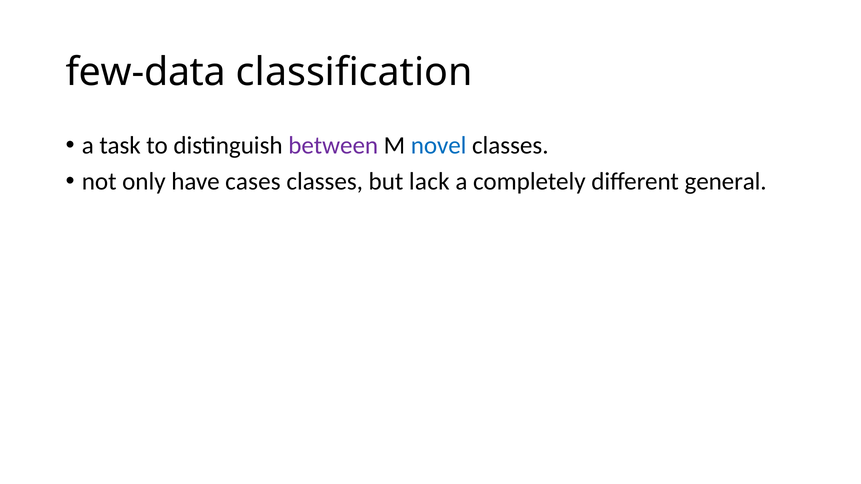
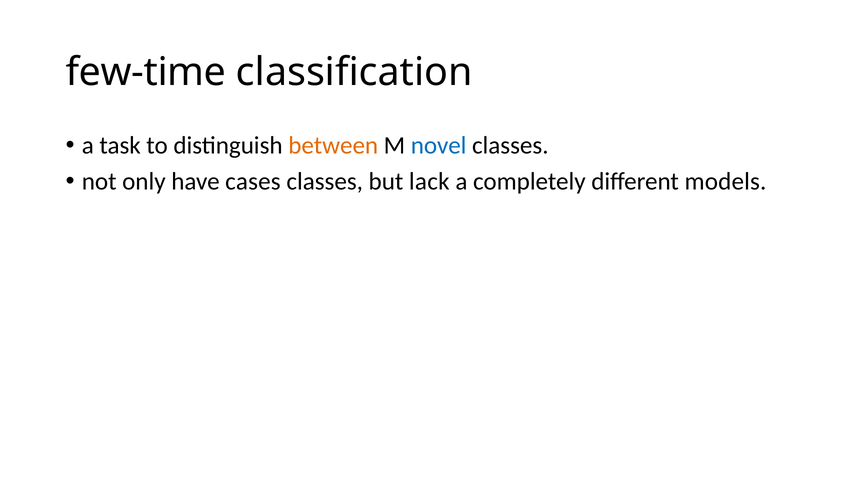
few-data: few-data -> few-time (146, 72)
between colour: purple -> orange (333, 146)
general: general -> models (725, 182)
